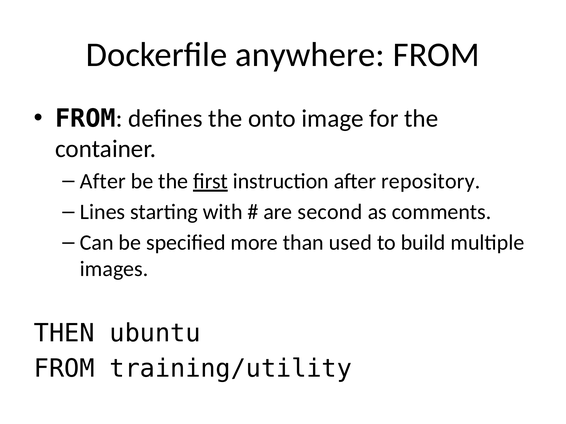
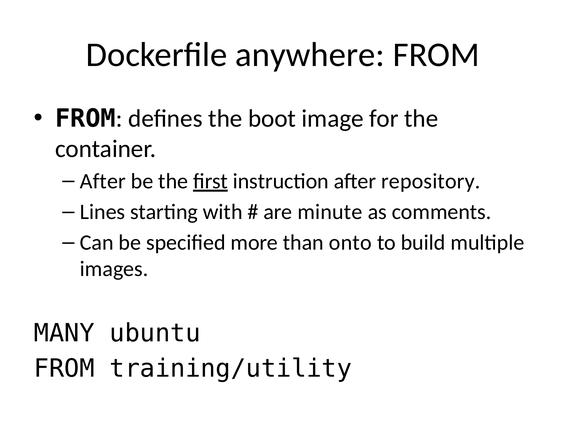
onto: onto -> boot (272, 119)
second: second -> minute (330, 212)
used: used -> onto (350, 243)
THEN: THEN -> MANY (64, 334)
